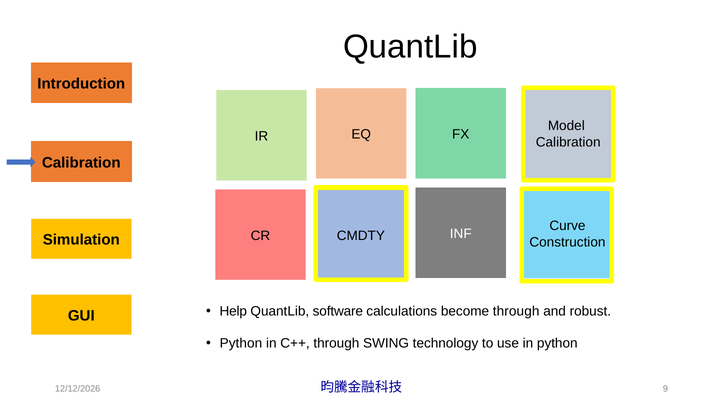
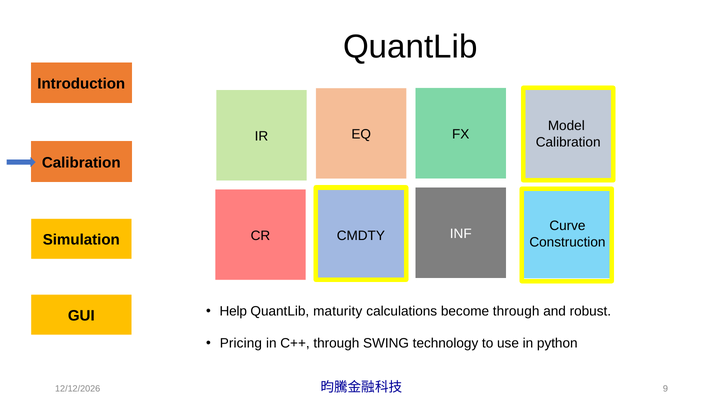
software: software -> maturity (338, 311)
Python: Python -> Pricing (241, 343)
